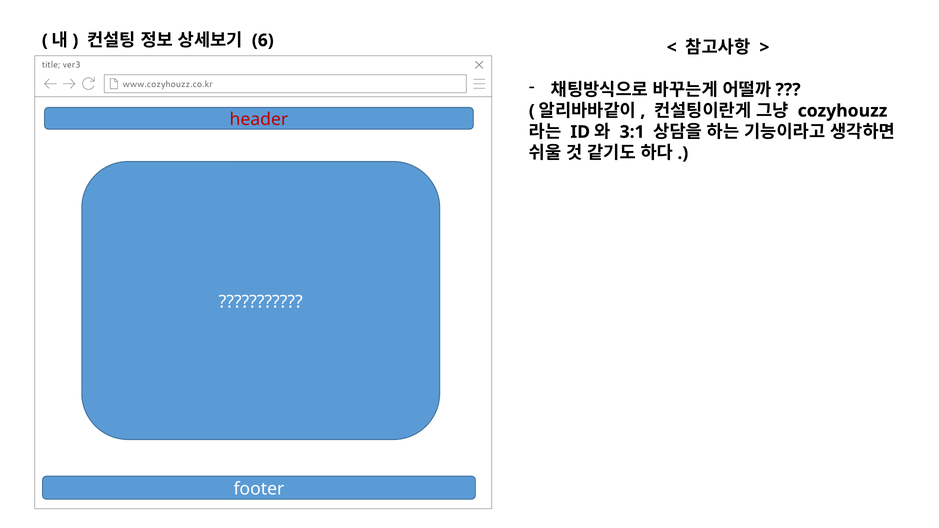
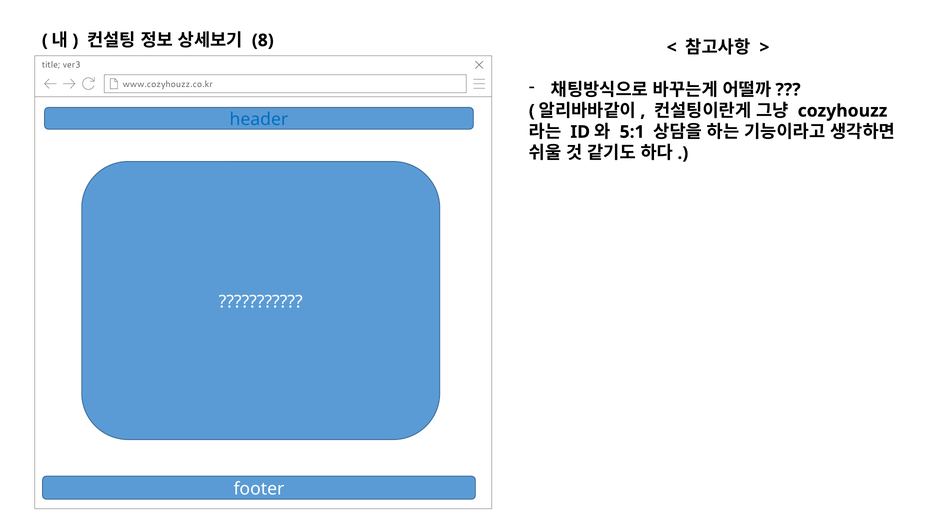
6: 6 -> 8 (263, 40)
header colour: red -> blue (259, 120)
3:1: 3:1 -> 5:1 (632, 132)
